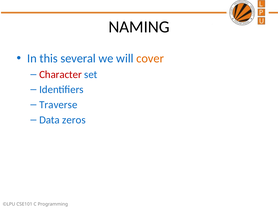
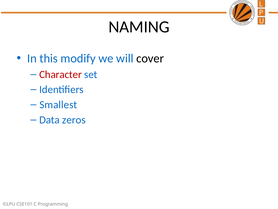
several: several -> modify (78, 58)
cover colour: orange -> black (150, 58)
Traverse: Traverse -> Smallest (58, 105)
